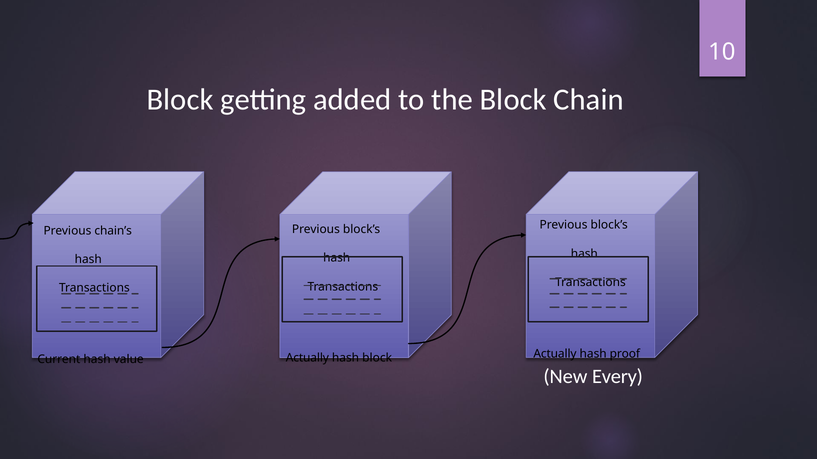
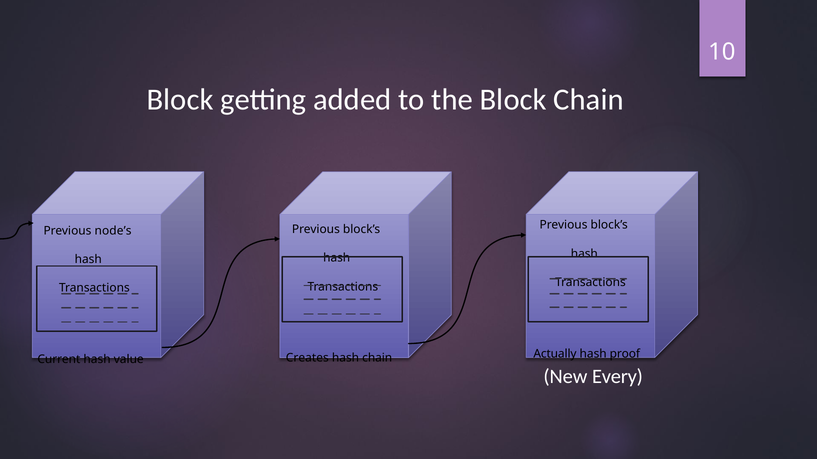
chain’s: chain’s -> node’s (113, 231)
Actually: Actually -> Creates (307, 358)
hash block: block -> chain (377, 358)
